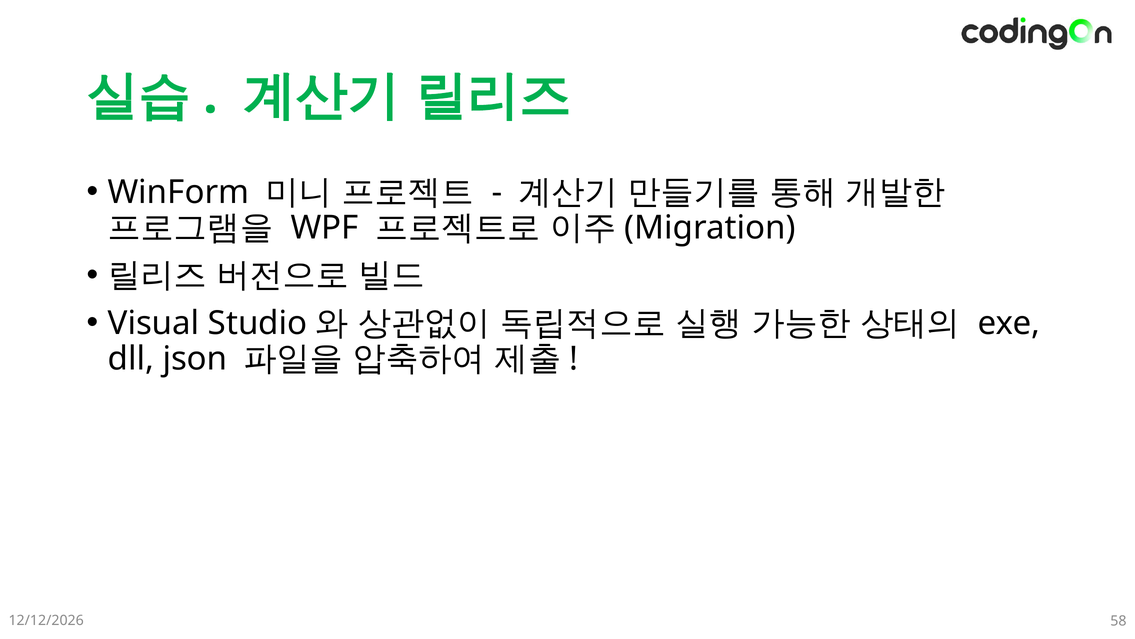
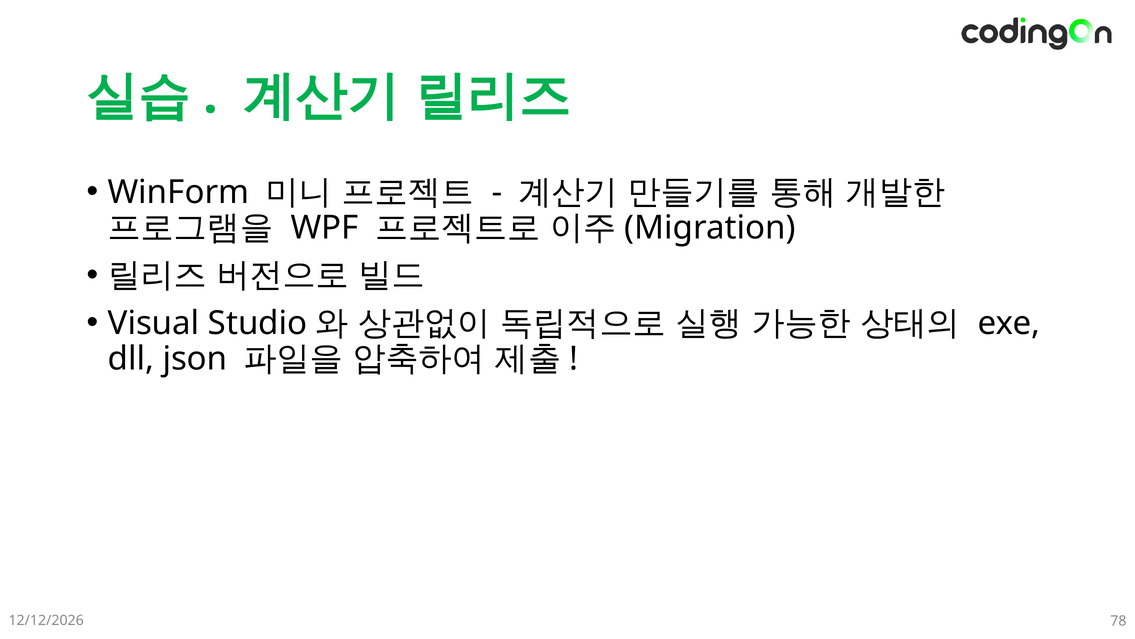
58: 58 -> 78 (1118, 620)
